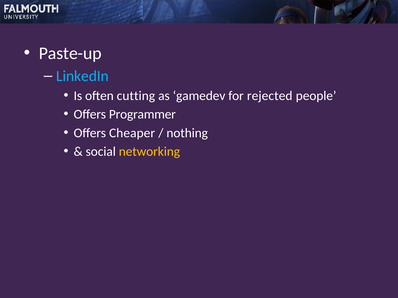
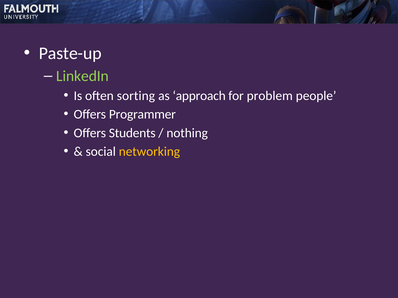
LinkedIn colour: light blue -> light green (82, 76)
cutting: cutting -> sorting (136, 96)
gamedev: gamedev -> approach (199, 96)
rejected: rejected -> problem (270, 96)
Cheaper: Cheaper -> Students (132, 133)
